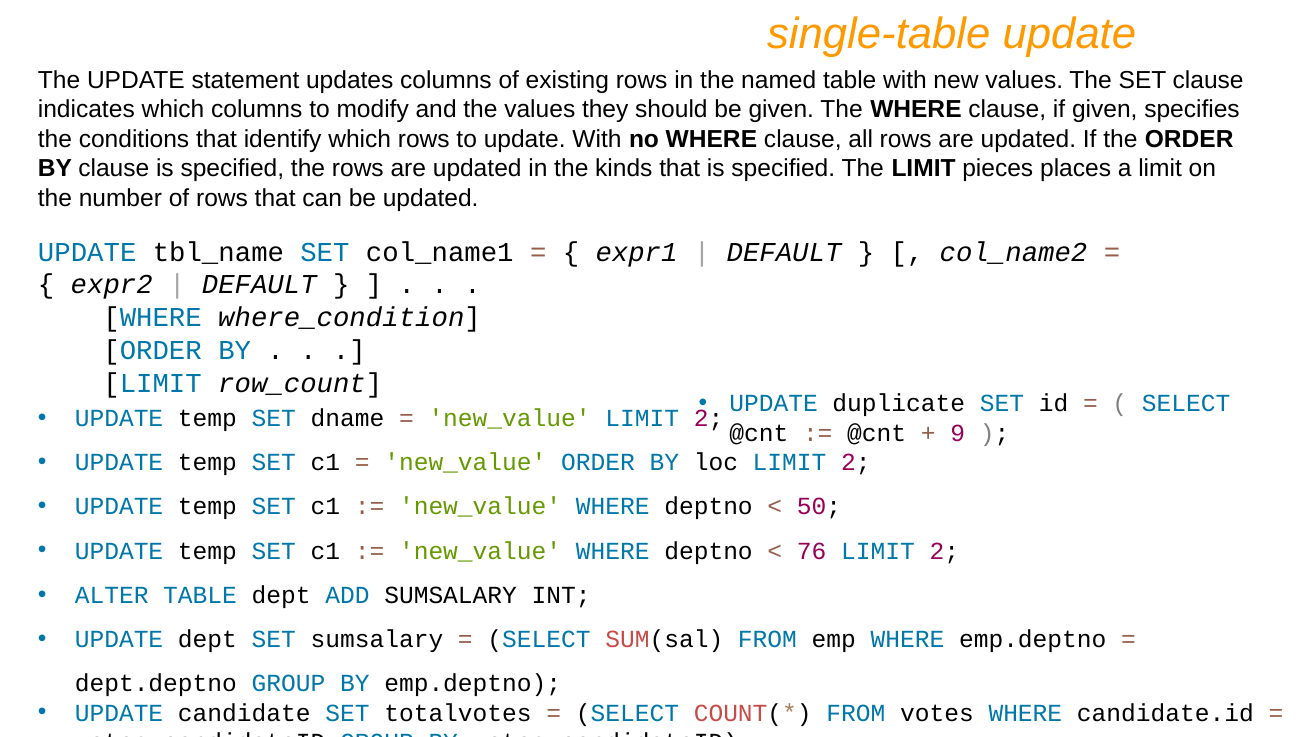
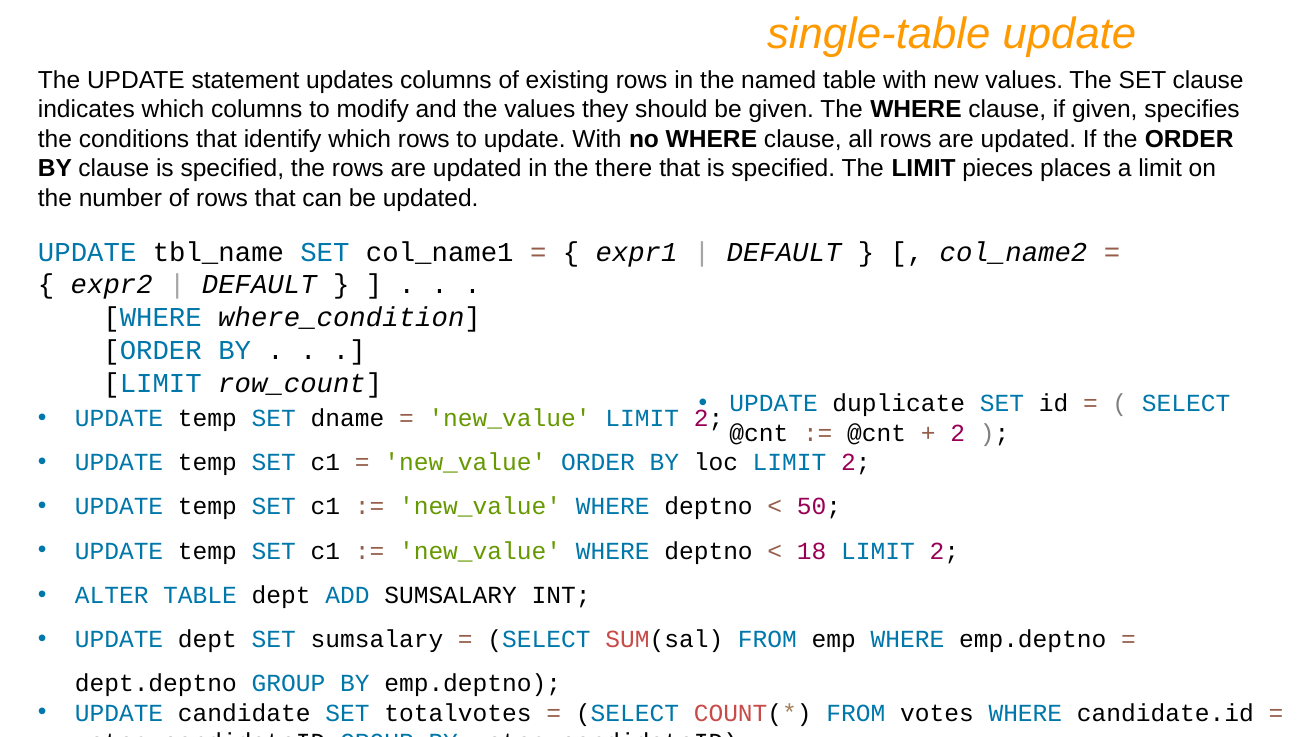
kinds: kinds -> there (624, 169)
9: 9 -> 2 (958, 433)
76: 76 -> 18 (812, 551)
